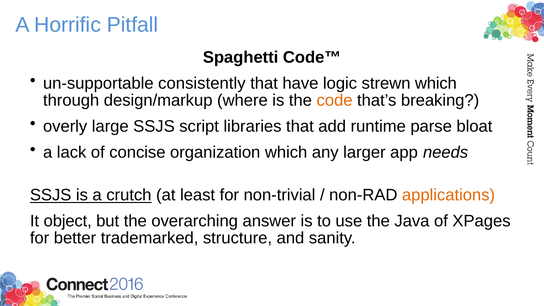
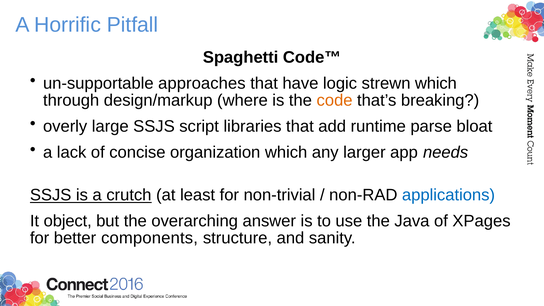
consistently: consistently -> approaches (202, 83)
applications colour: orange -> blue (449, 195)
trademarked: trademarked -> components (149, 238)
